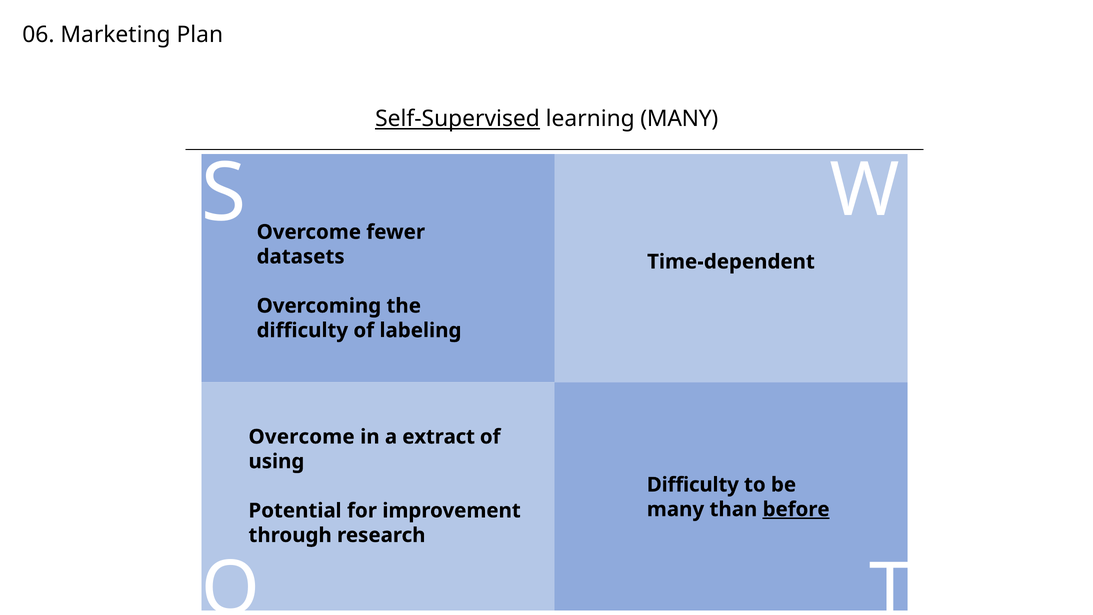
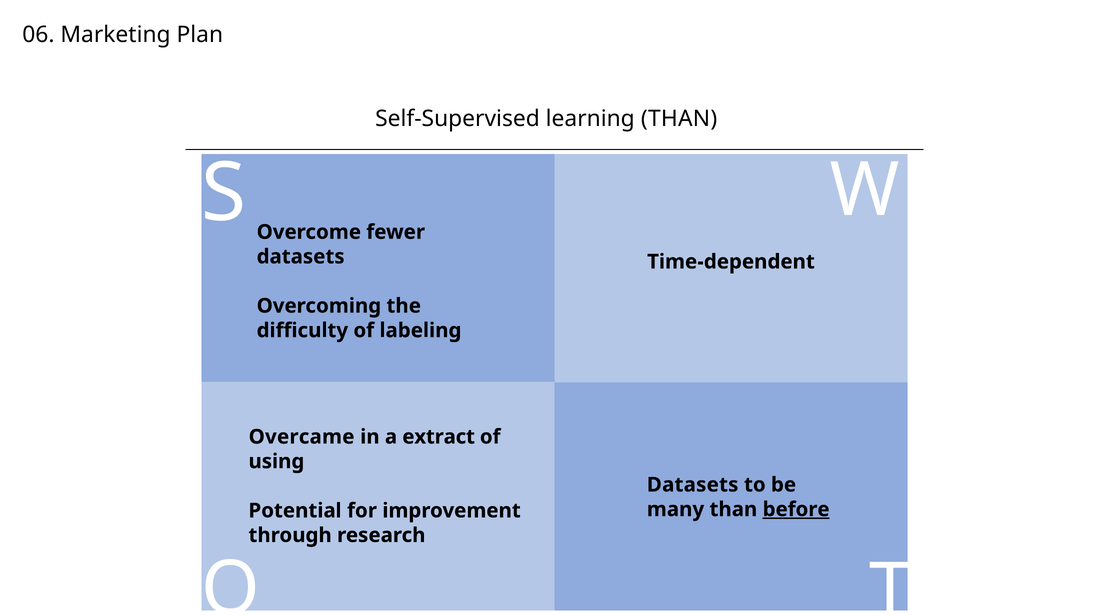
Self-Supervised underline: present -> none (457, 119)
learning MANY: MANY -> THAN (679, 119)
Overcome: Overcome -> Overcame (302, 437)
Difficulty: Difficulty -> Datasets (693, 485)
